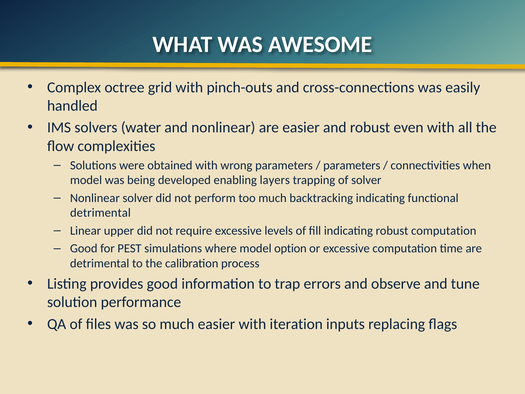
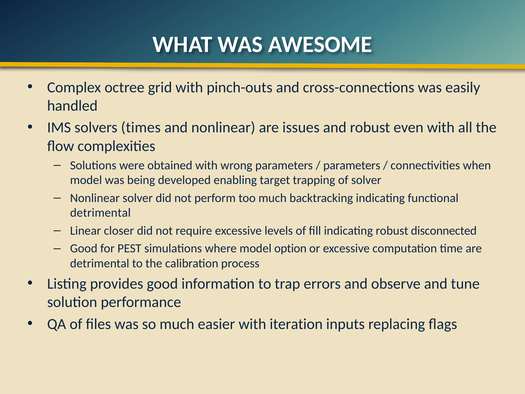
water: water -> times (141, 127)
are easier: easier -> issues (301, 127)
layers: layers -> target (275, 180)
upper: upper -> closer (119, 231)
robust computation: computation -> disconnected (444, 231)
